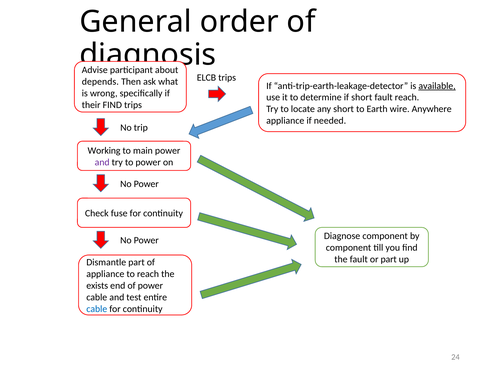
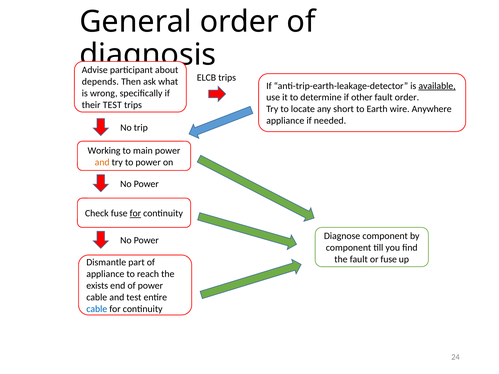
if short: short -> other (362, 98)
fault reach: reach -> order (407, 98)
their FIND: FIND -> TEST (112, 105)
and colour: purple -> orange (102, 162)
for underline: none -> present (135, 214)
or part: part -> fuse (389, 260)
